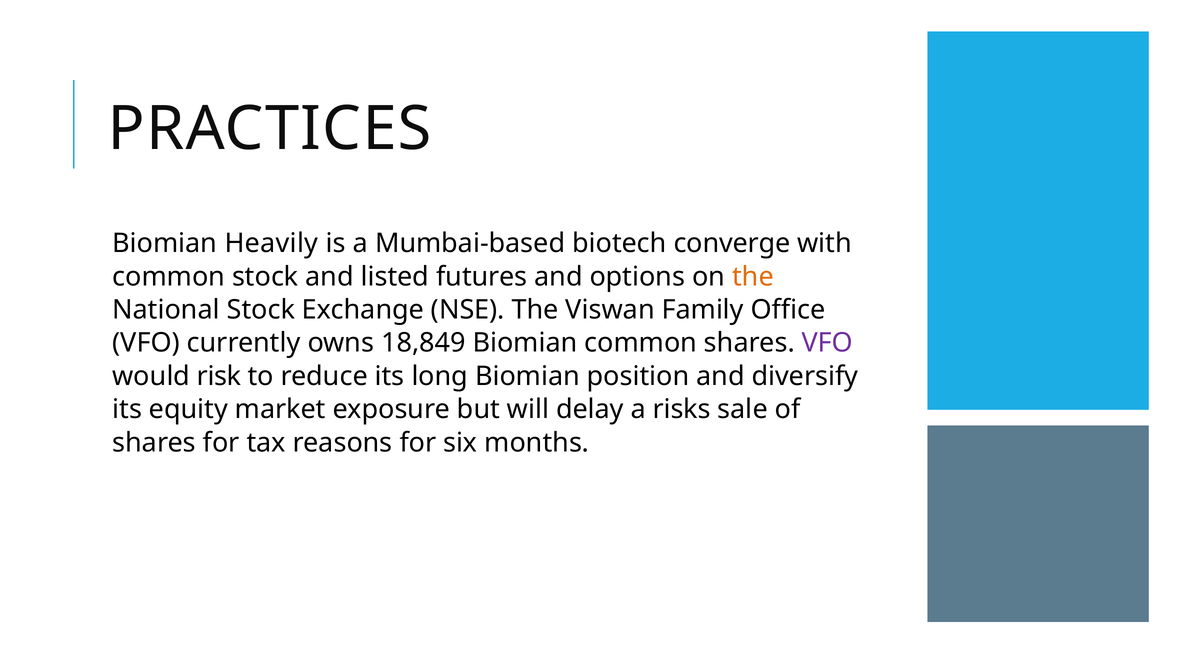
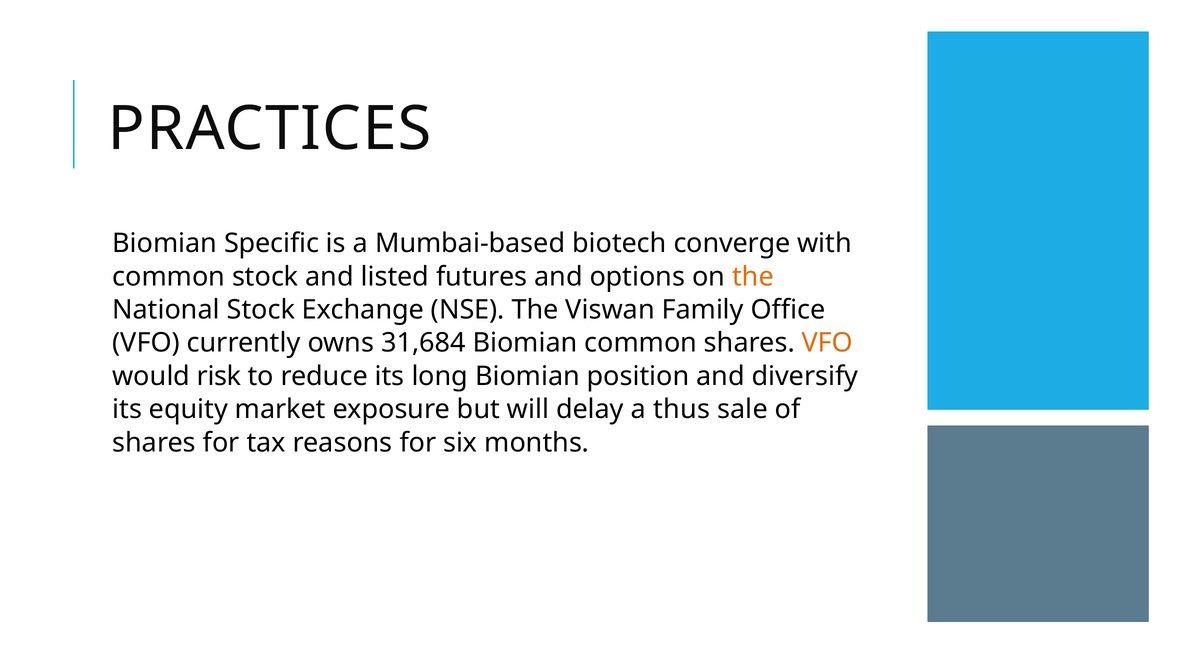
Heavily: Heavily -> Specific (272, 243)
18,849: 18,849 -> 31,684 (423, 343)
VFO colour: purple -> orange (827, 343)
risks: risks -> thus (682, 409)
